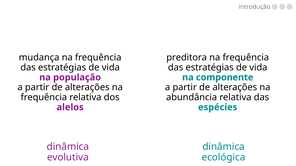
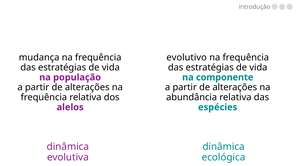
preditora: preditora -> evolutivo (187, 58)
